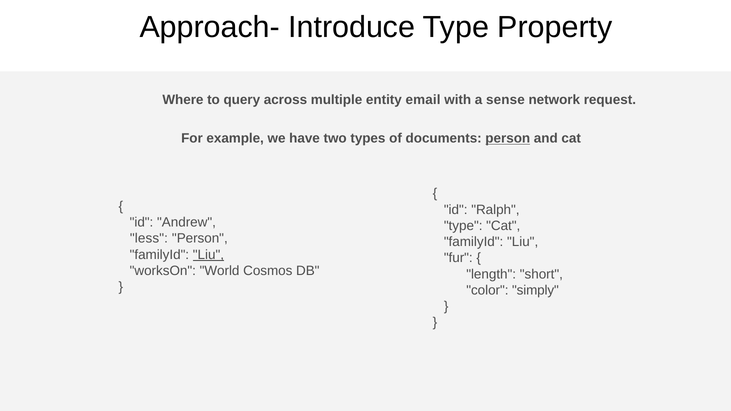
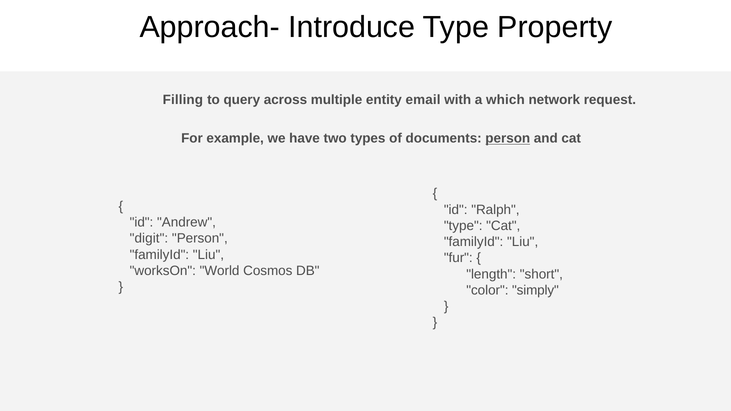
Where: Where -> Filling (183, 100)
sense: sense -> which (505, 100)
less: less -> digit (149, 239)
Liu underline: present -> none (208, 255)
